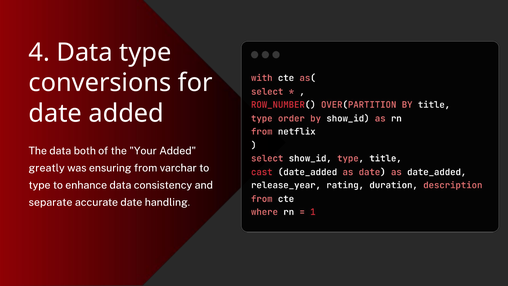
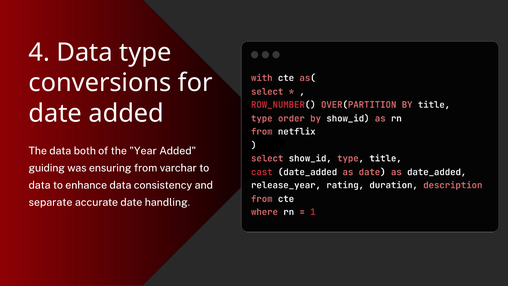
Your: Your -> Year (143, 151)
greatly: greatly -> guiding (47, 168)
type: type -> data (40, 185)
